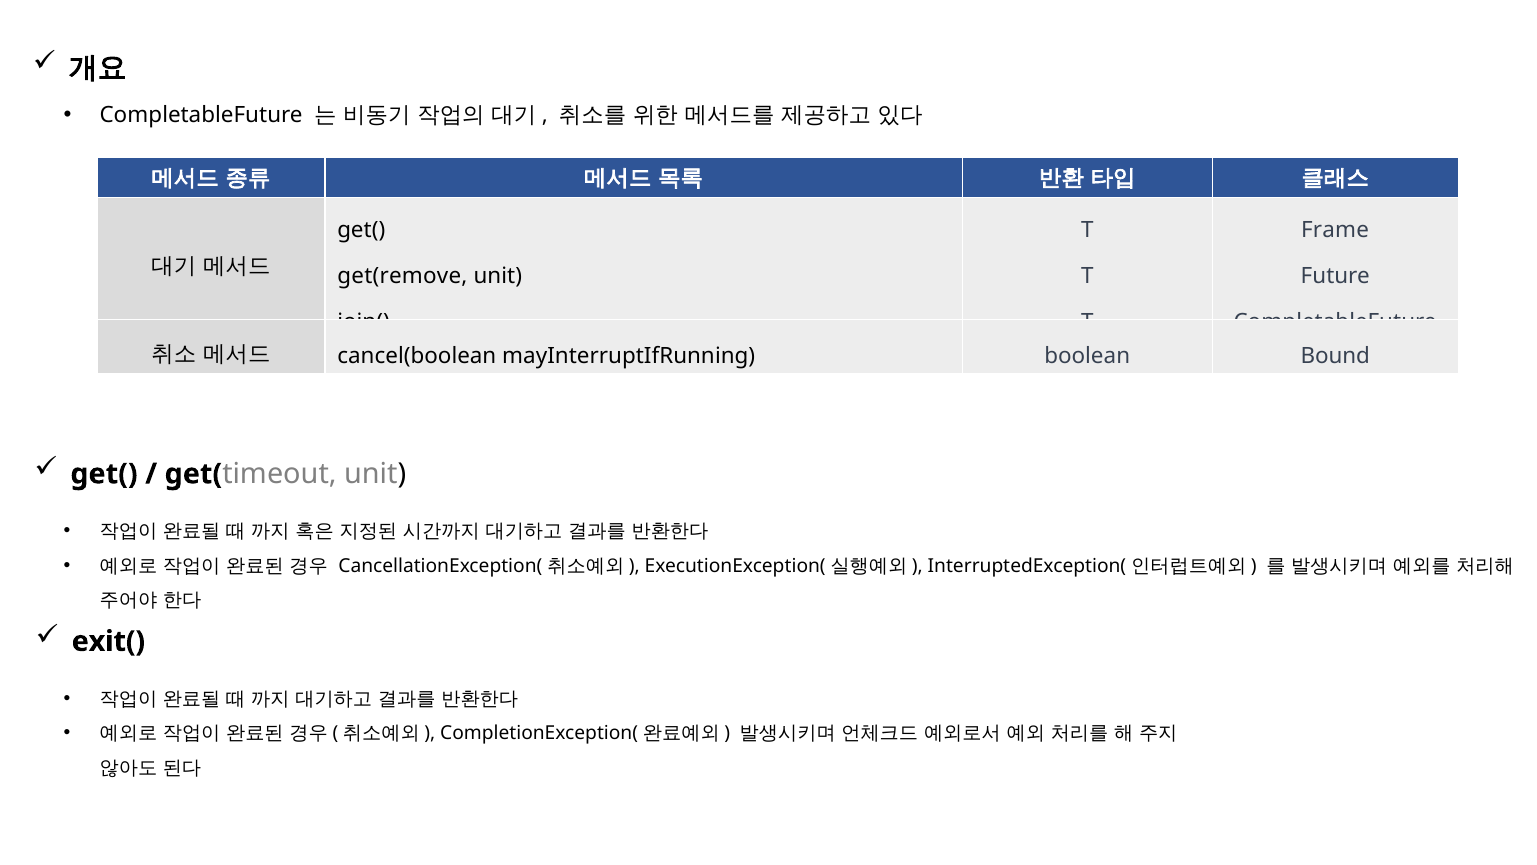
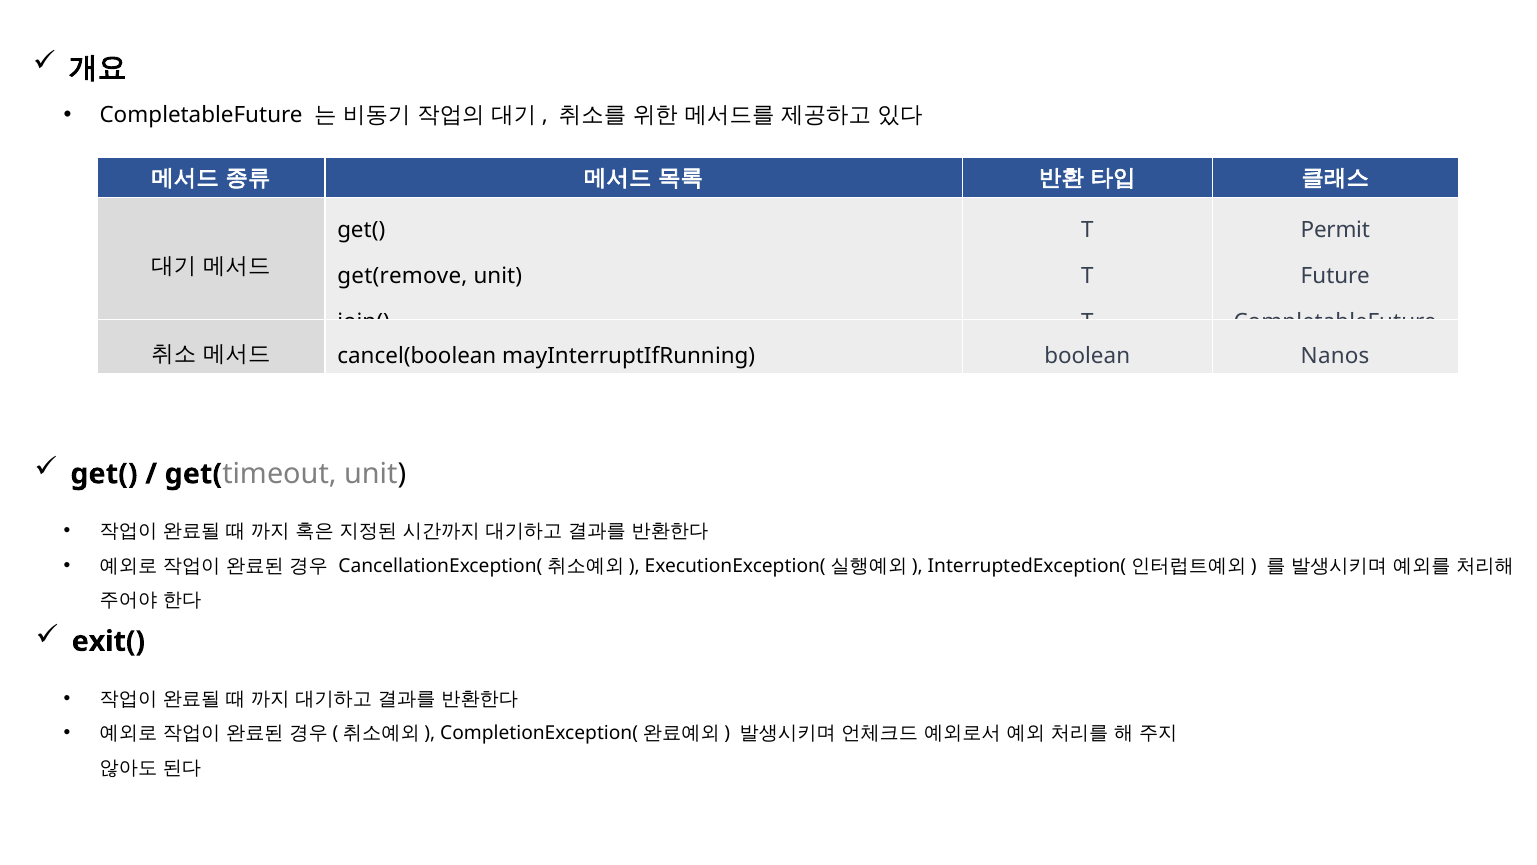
Frame: Frame -> Permit (1335, 230)
Bound: Bound -> Nanos (1335, 356)
